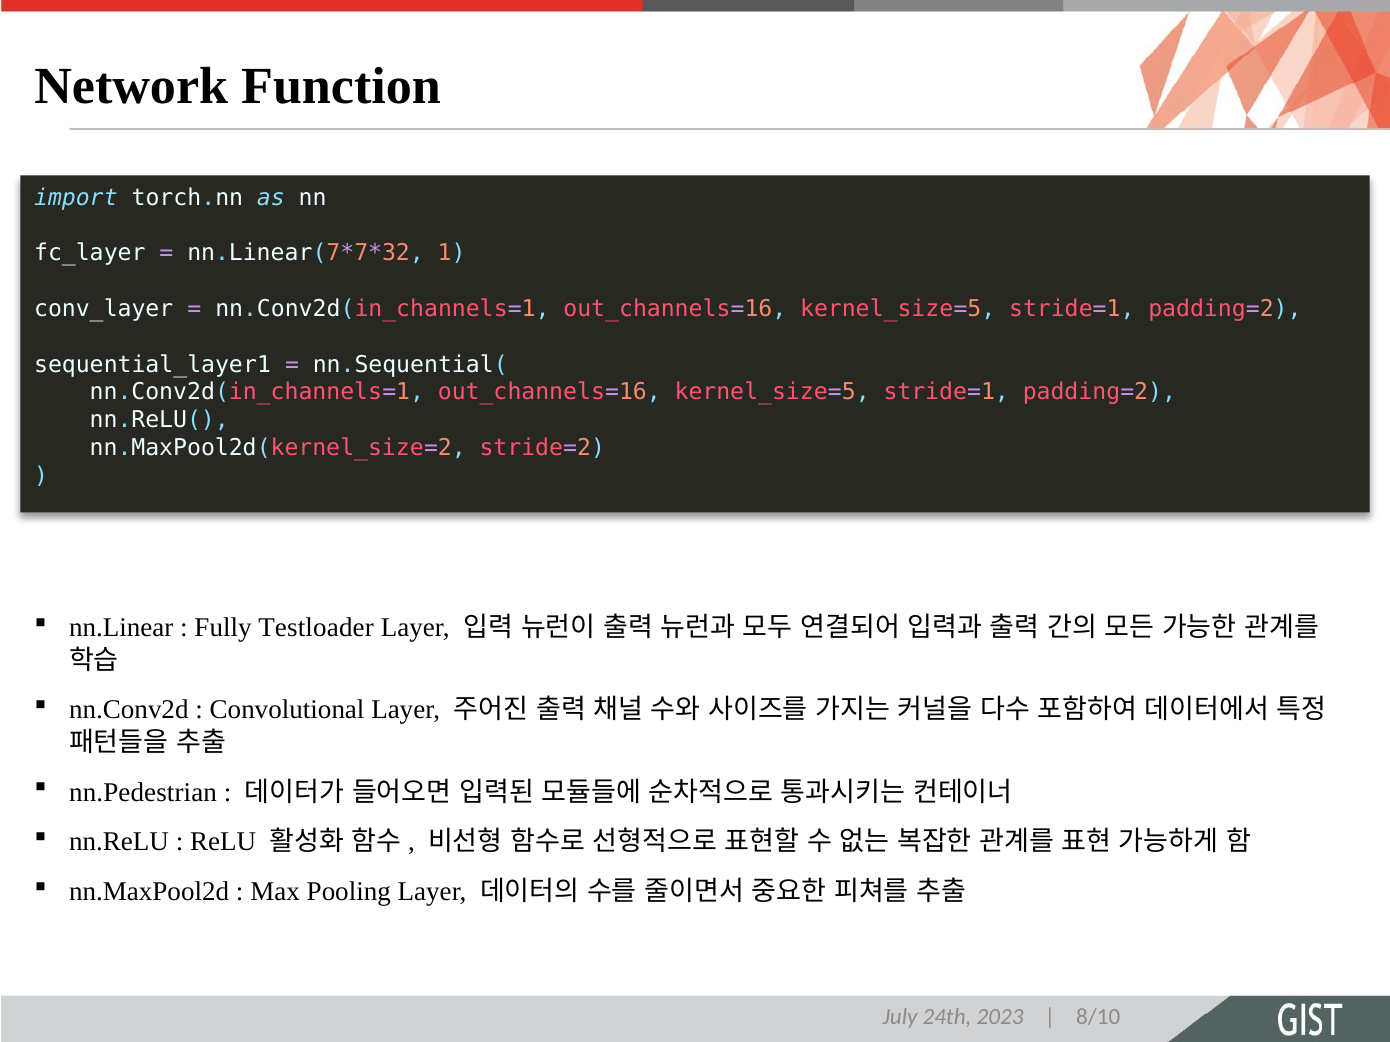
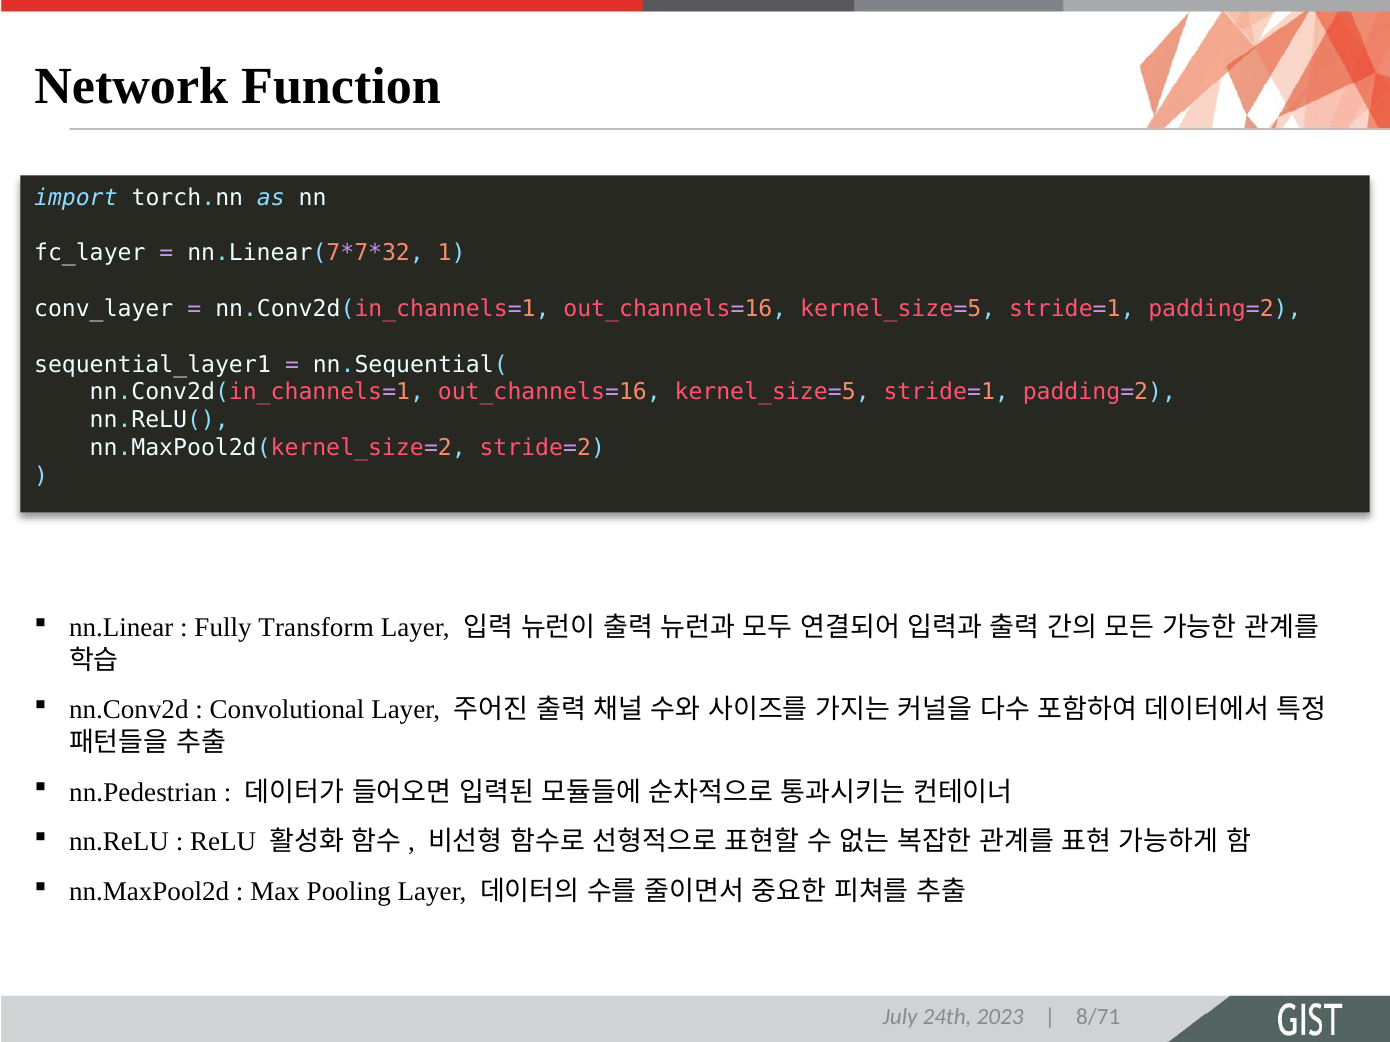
Testloader: Testloader -> Transform (316, 628)
8/10: 8/10 -> 8/71 (1098, 1017)
